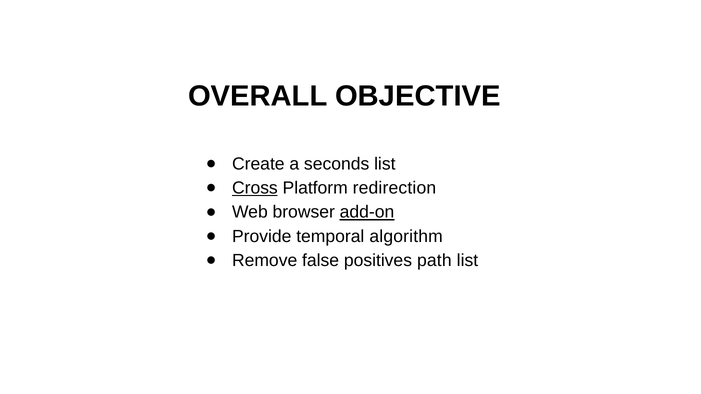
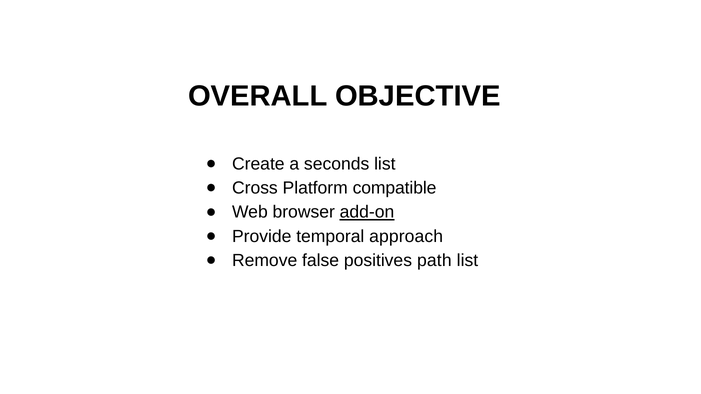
Cross underline: present -> none (255, 188)
redirection: redirection -> compatible (395, 188)
algorithm: algorithm -> approach (406, 237)
